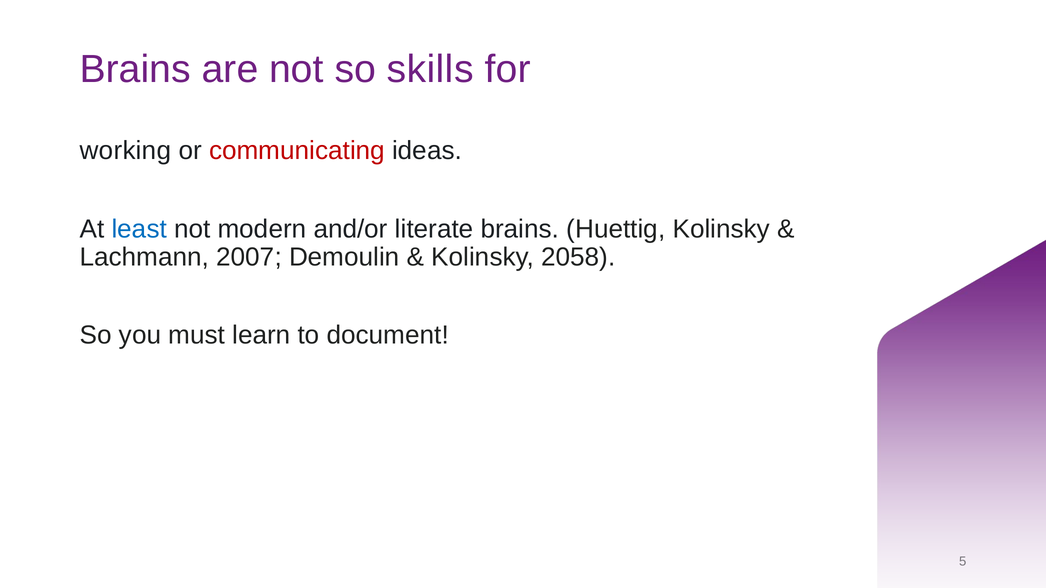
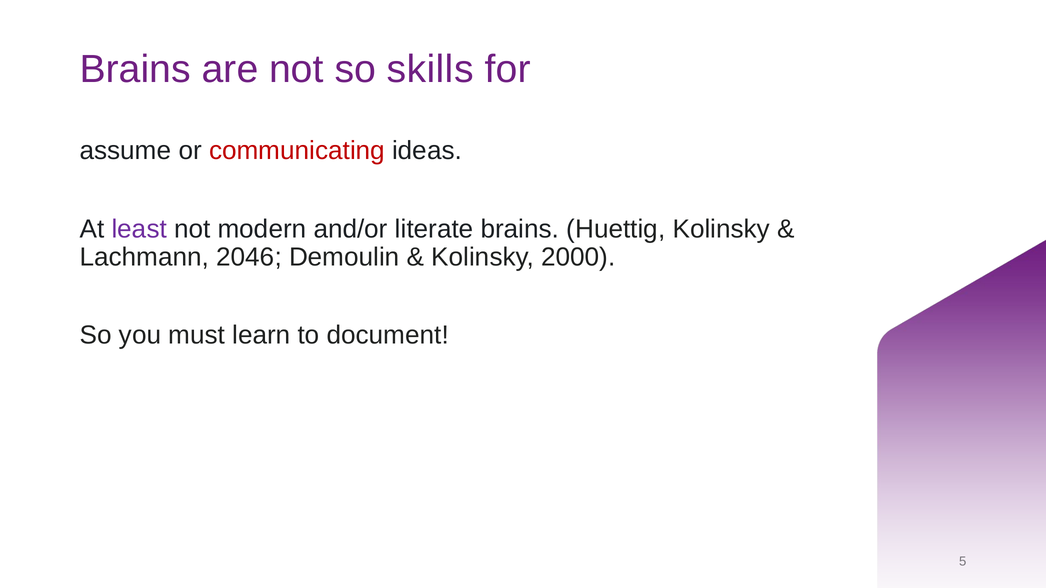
working: working -> assume (126, 151)
least colour: blue -> purple (139, 229)
2007: 2007 -> 2046 (249, 257)
2058: 2058 -> 2000 (578, 257)
